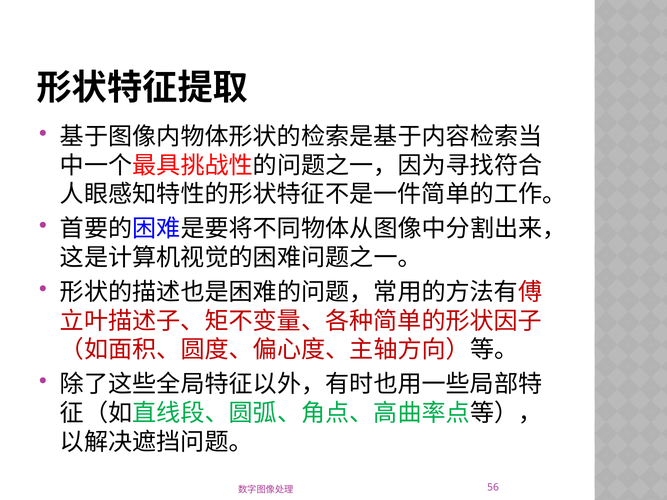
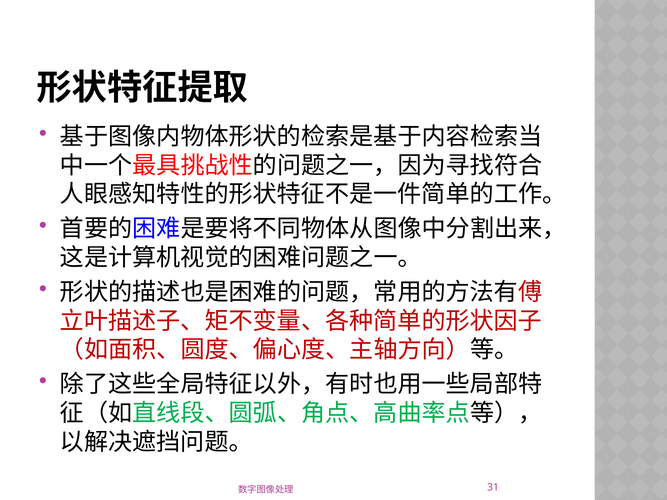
56: 56 -> 31 (493, 488)
